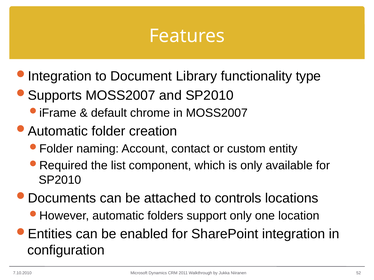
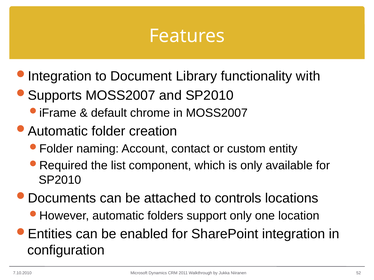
type: type -> with (308, 76)
